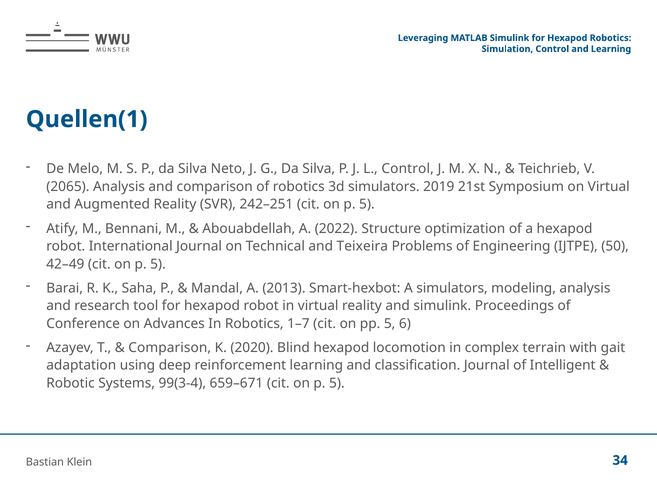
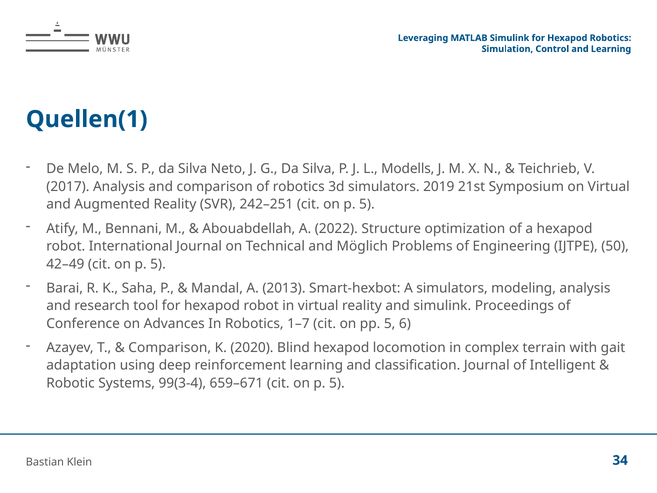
L Control: Control -> Modells (408, 169)
2065: 2065 -> 2017 (68, 187)
Teixeira: Teixeira -> Möglich (362, 246)
